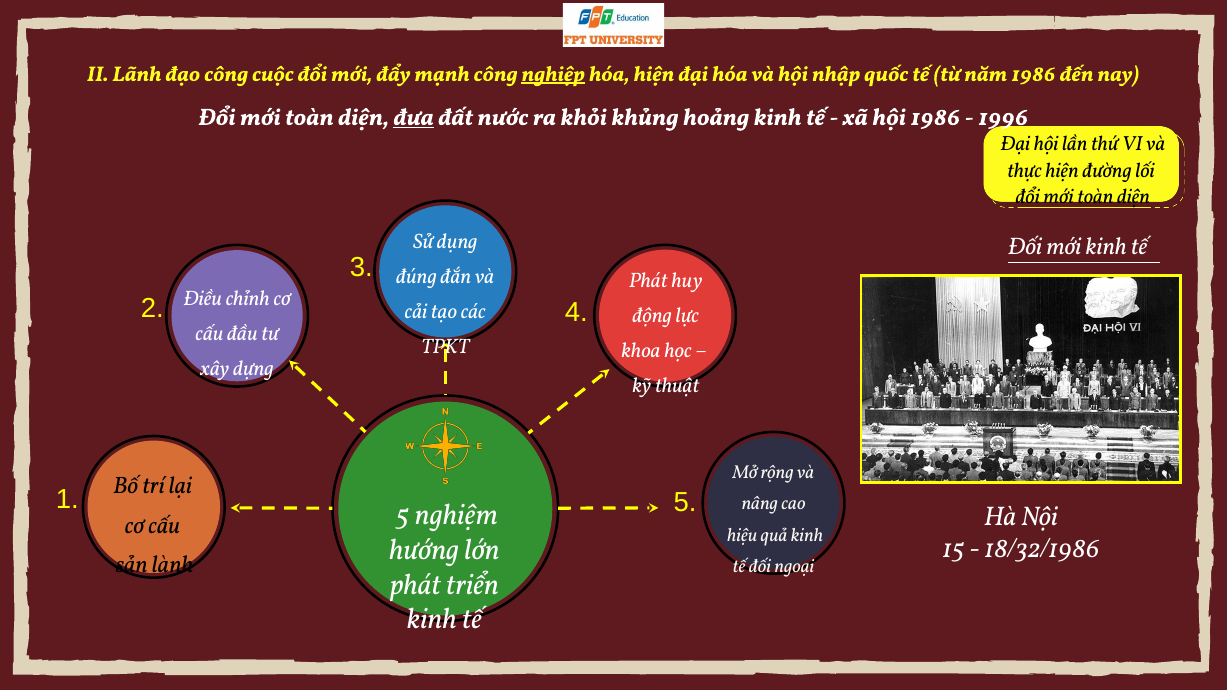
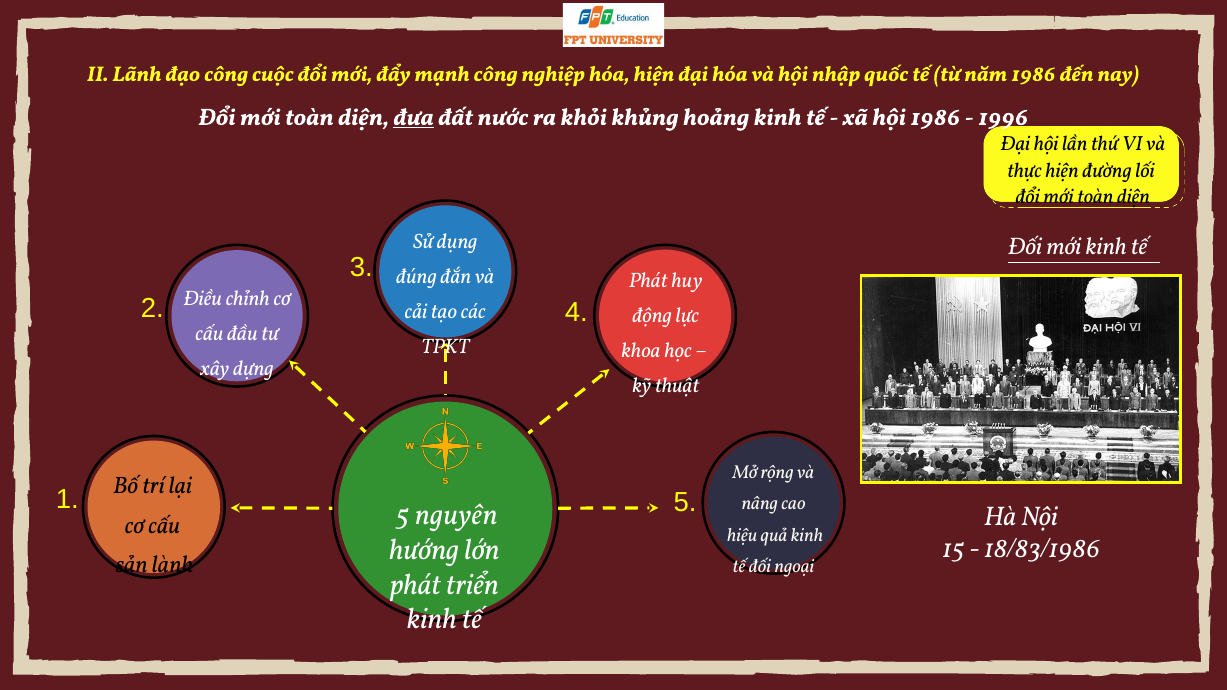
nghiệp underline: present -> none (553, 74)
nghiệm: nghiệm -> nguyên (456, 515)
18/32/1986: 18/32/1986 -> 18/83/1986 (1042, 549)
